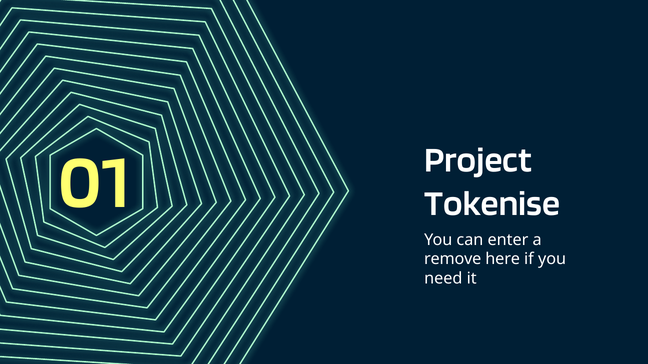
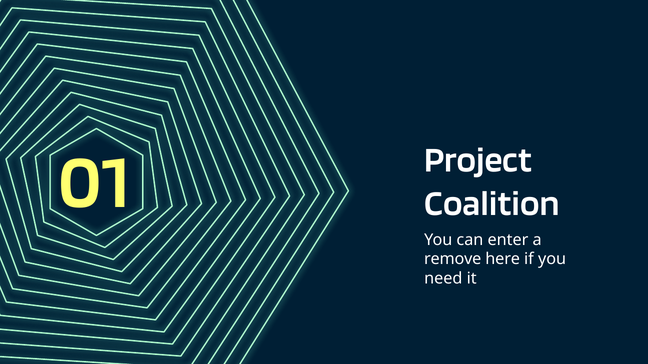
Tokenise: Tokenise -> Coalition (492, 204)
